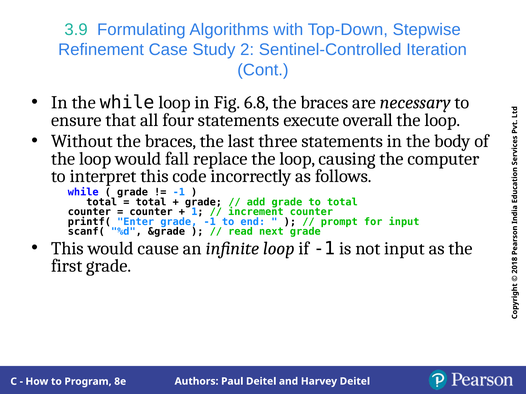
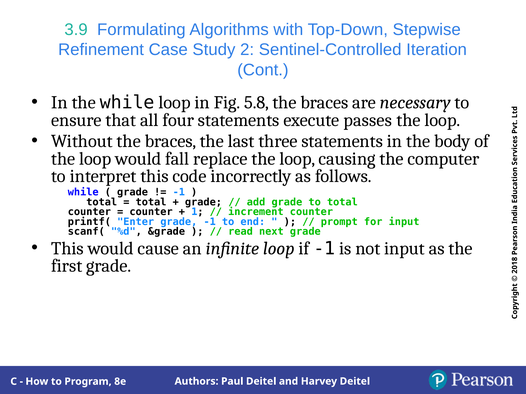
6.8: 6.8 -> 5.8 (257, 103)
overall: overall -> passes (368, 120)
